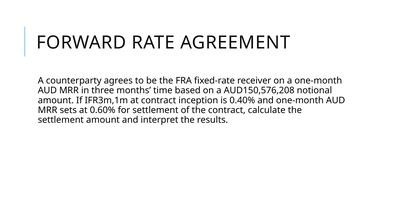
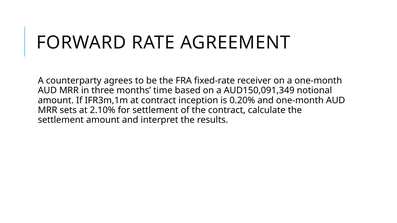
AUD150,576,208: AUD150,576,208 -> AUD150,091,349 (259, 91)
0.40%: 0.40% -> 0.20% (242, 100)
0.60%: 0.60% -> 2.10% (103, 110)
